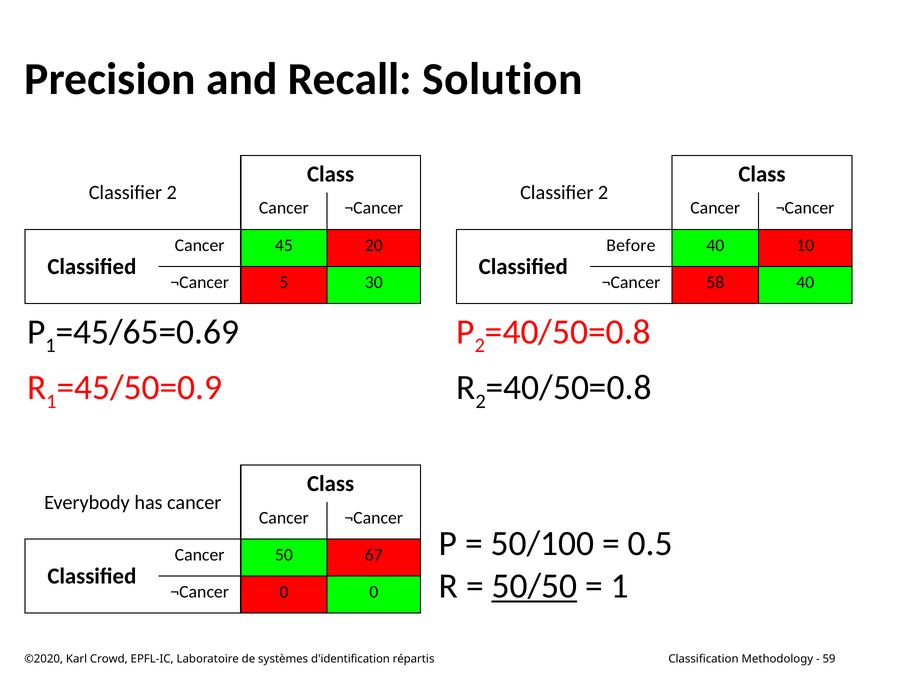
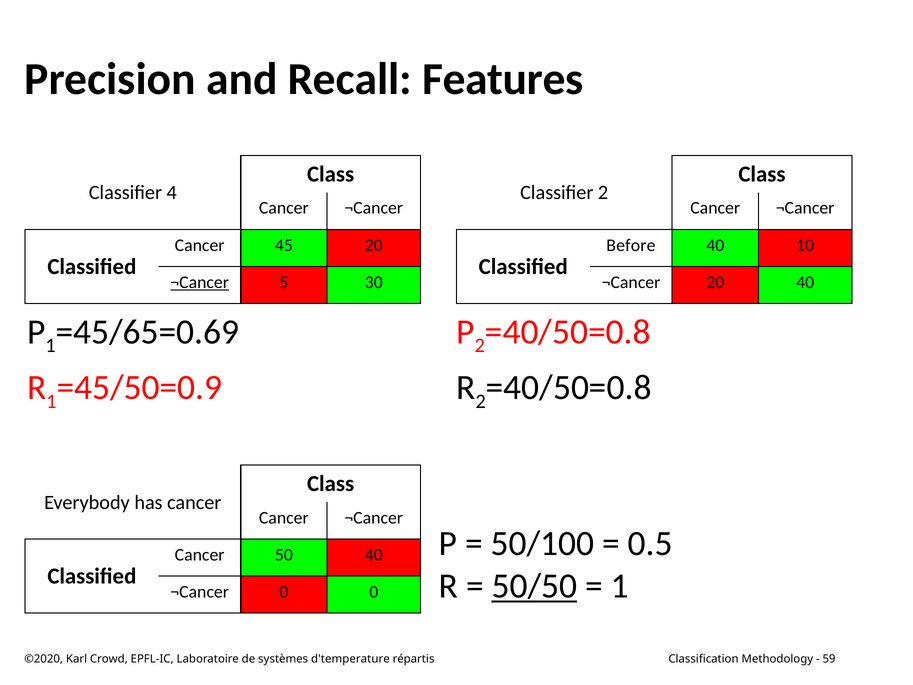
Solution: Solution -> Features (503, 79)
2: 2 -> 4 (172, 193)
¬Cancer underline: none -> present (200, 282)
¬Cancer 58: 58 -> 20 (715, 282)
50 67: 67 -> 40 (374, 555)
d'identification: d'identification -> d'temperature (350, 659)
